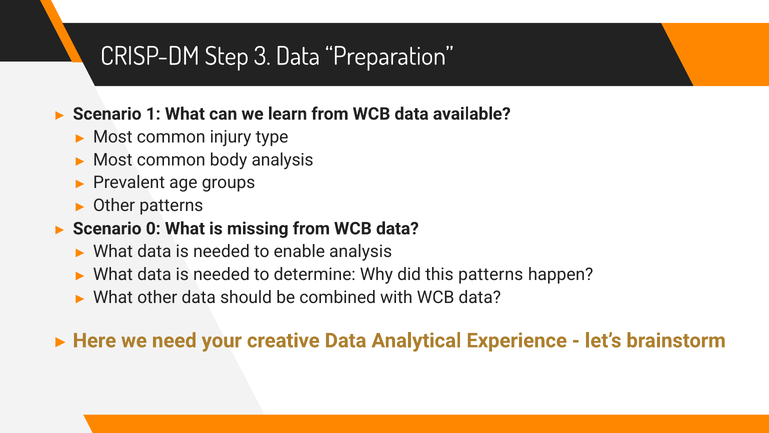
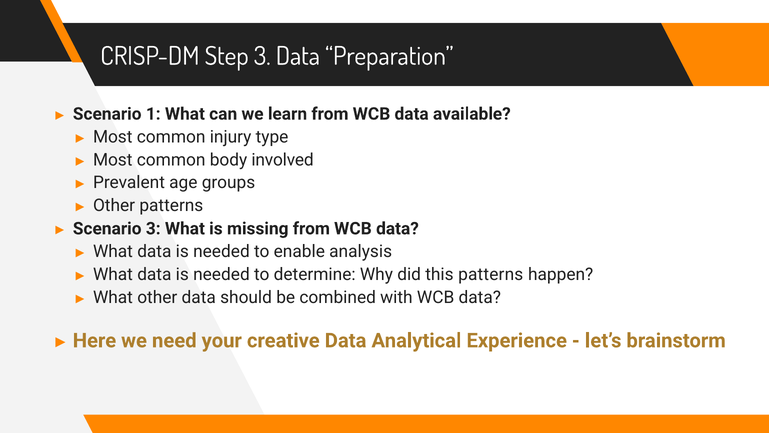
body analysis: analysis -> involved (283, 160)
Scenario 0: 0 -> 3 (153, 228)
